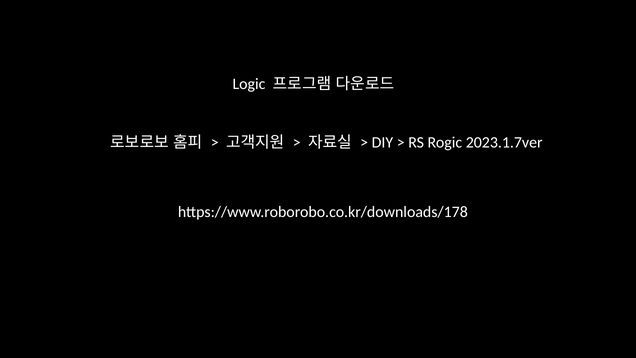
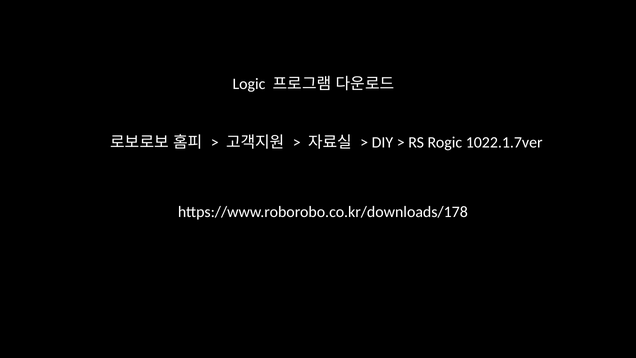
2023.1.7ver: 2023.1.7ver -> 1022.1.7ver (504, 143)
